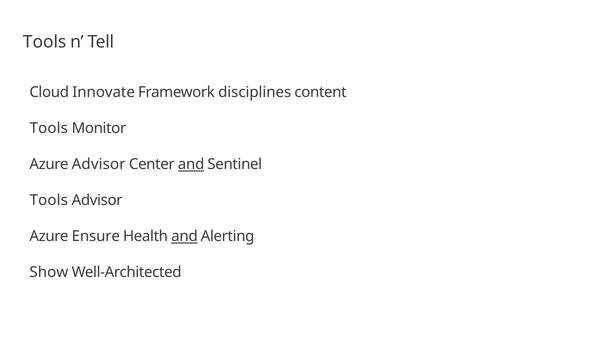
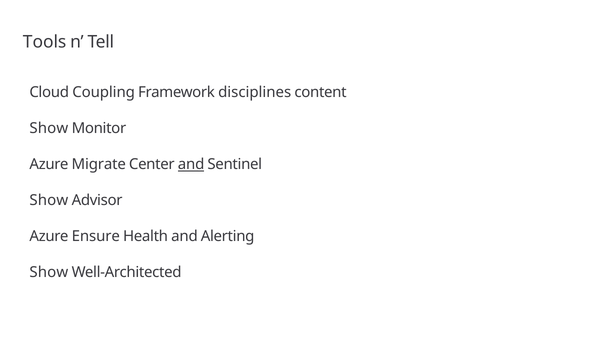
Innovate: Innovate -> Coupling (104, 92)
Tools: Tools -> Show (49, 128)
Azure Advisor: Advisor -> Migrate (99, 164)
Tools: Tools -> Show (49, 200)
and underline: present -> none (184, 236)
